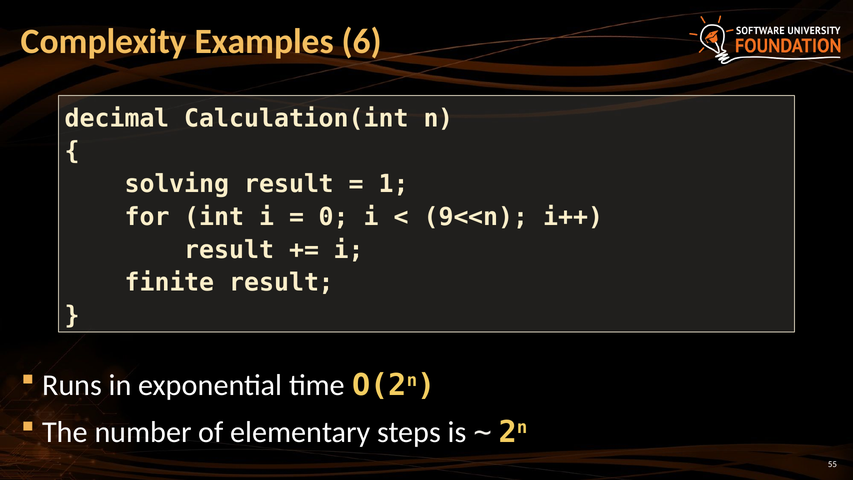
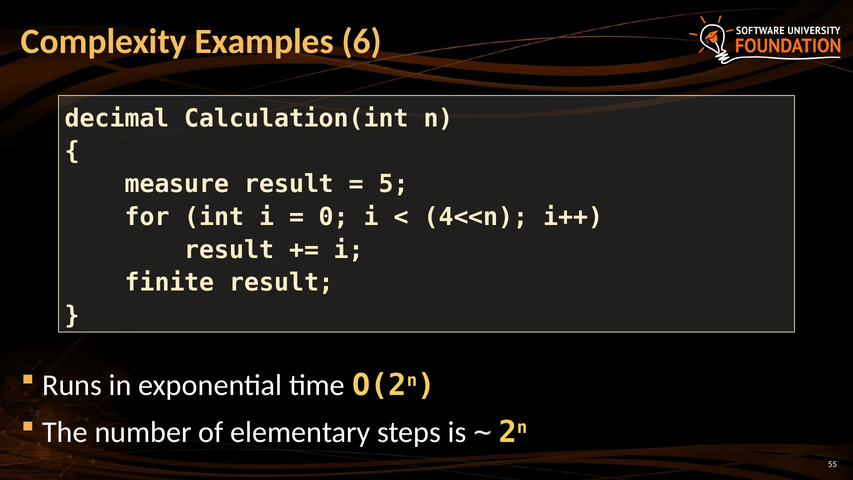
solving: solving -> measure (177, 184)
1: 1 -> 5 (394, 184)
9<<n: 9<<n -> 4<<n (476, 217)
